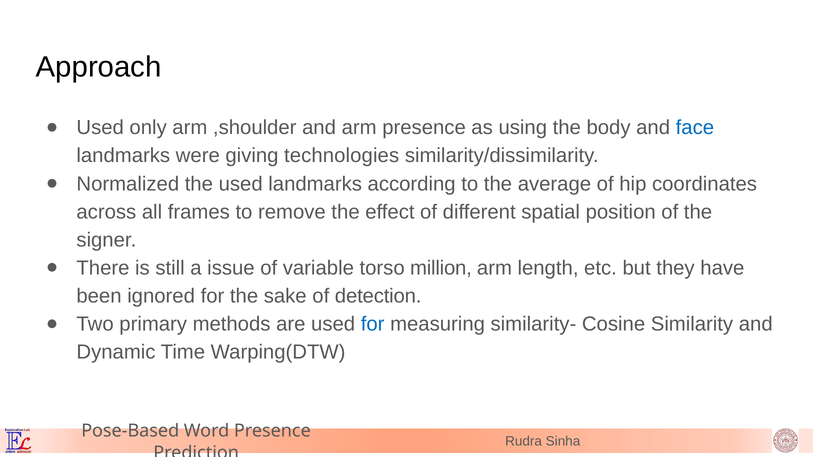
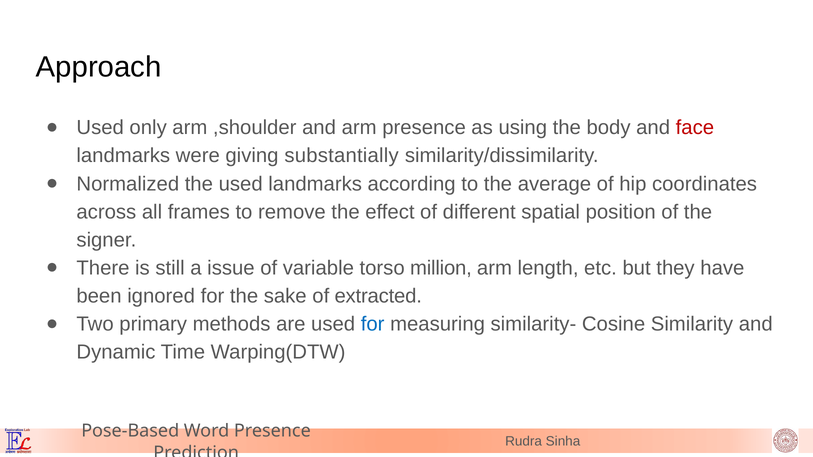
face colour: blue -> red (695, 128)
technologies: technologies -> substantially (342, 156)
detection: detection -> extracted (378, 296)
